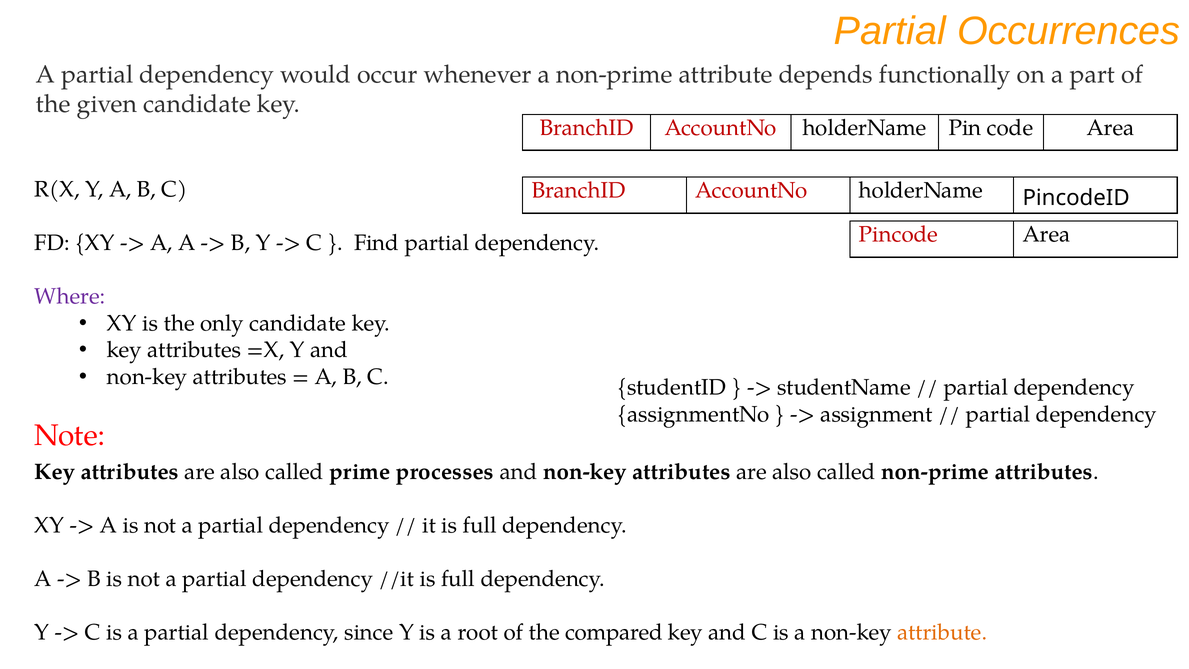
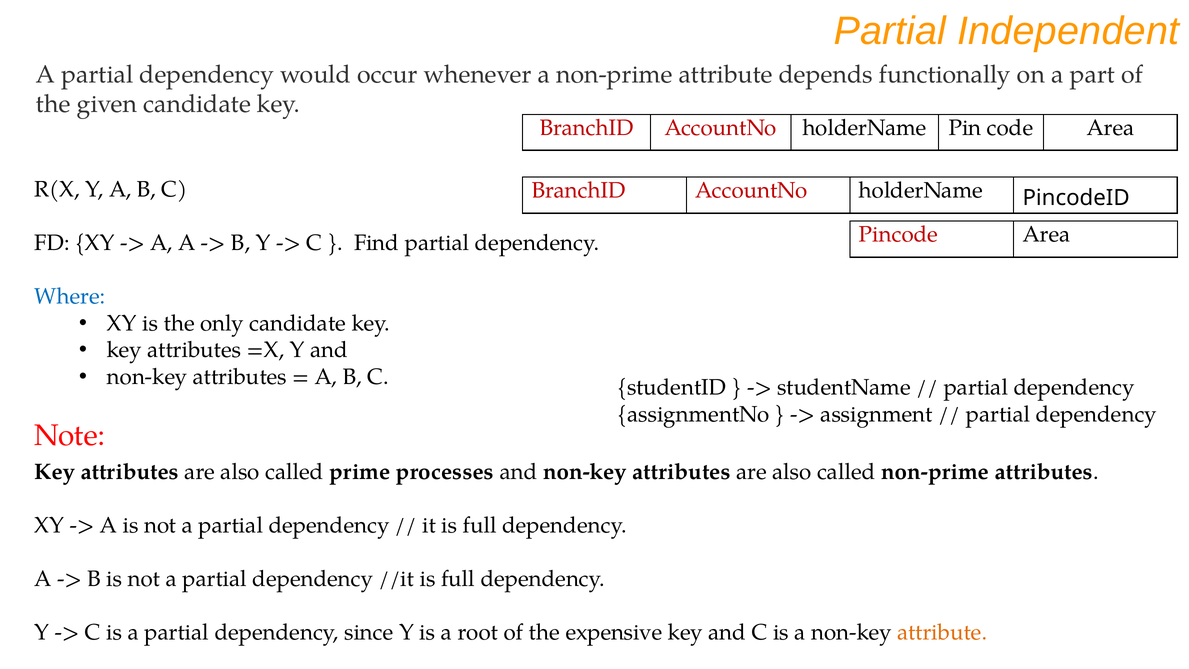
Occurrences: Occurrences -> Independent (1068, 31)
Where colour: purple -> blue (70, 297)
compared: compared -> expensive (614, 632)
